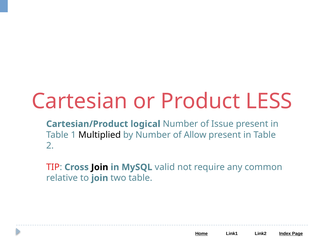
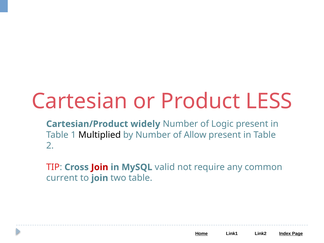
logical: logical -> widely (145, 124)
Issue: Issue -> Logic (222, 124)
Join colour: black -> red (100, 167)
relative: relative -> current (62, 178)
